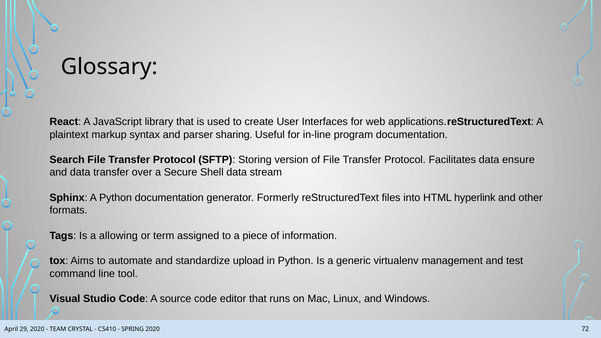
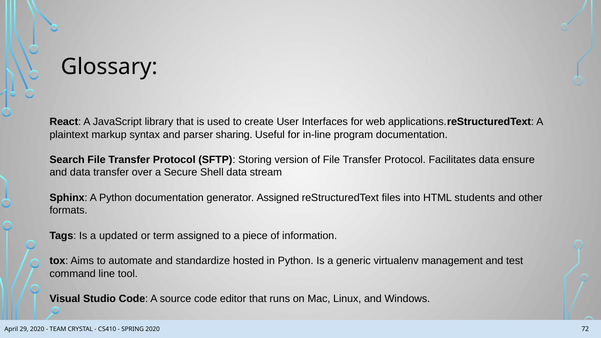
generator Formerly: Formerly -> Assigned (278, 198)
hyperlink: hyperlink -> students (475, 198)
allowing: allowing -> updated (118, 236)
upload: upload -> hosted (248, 261)
